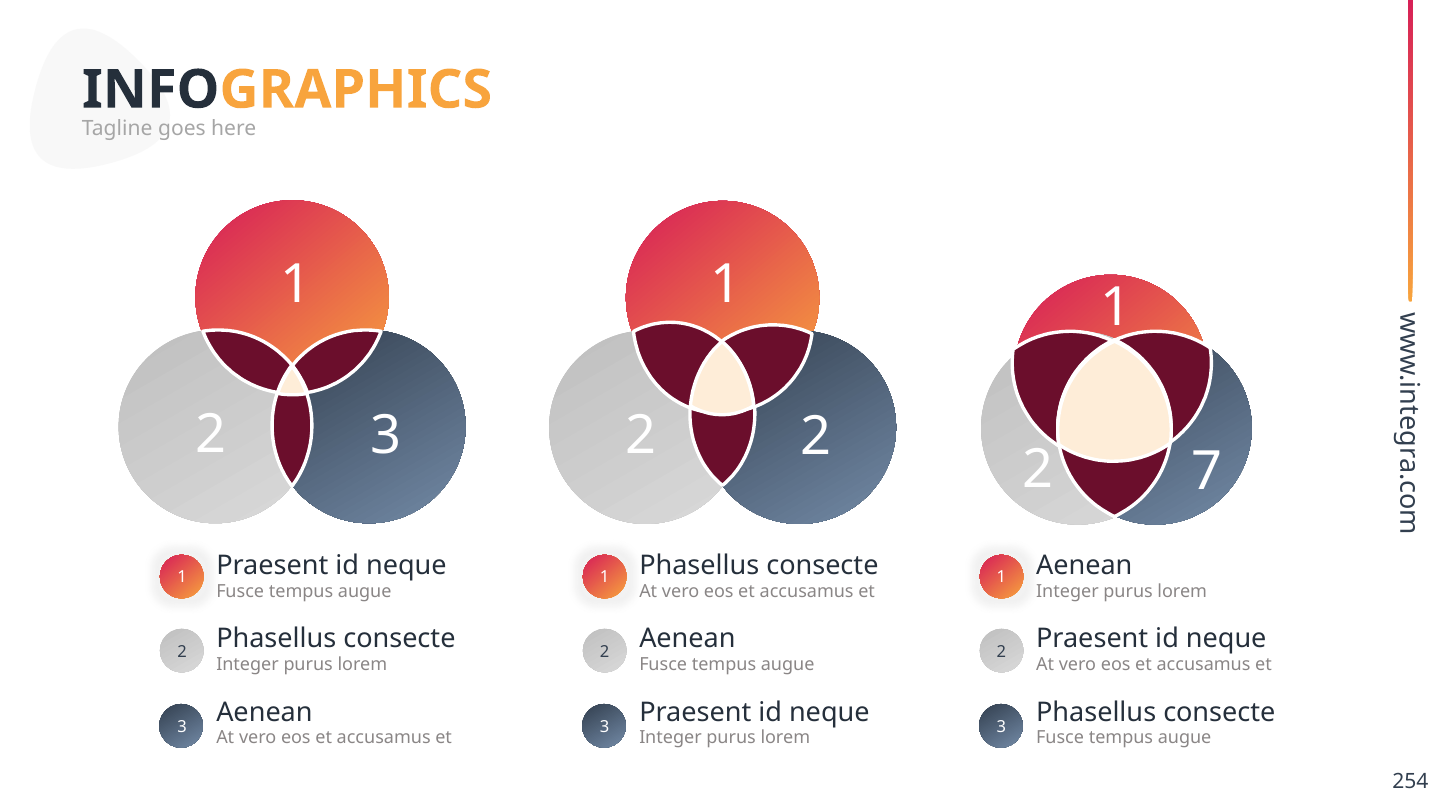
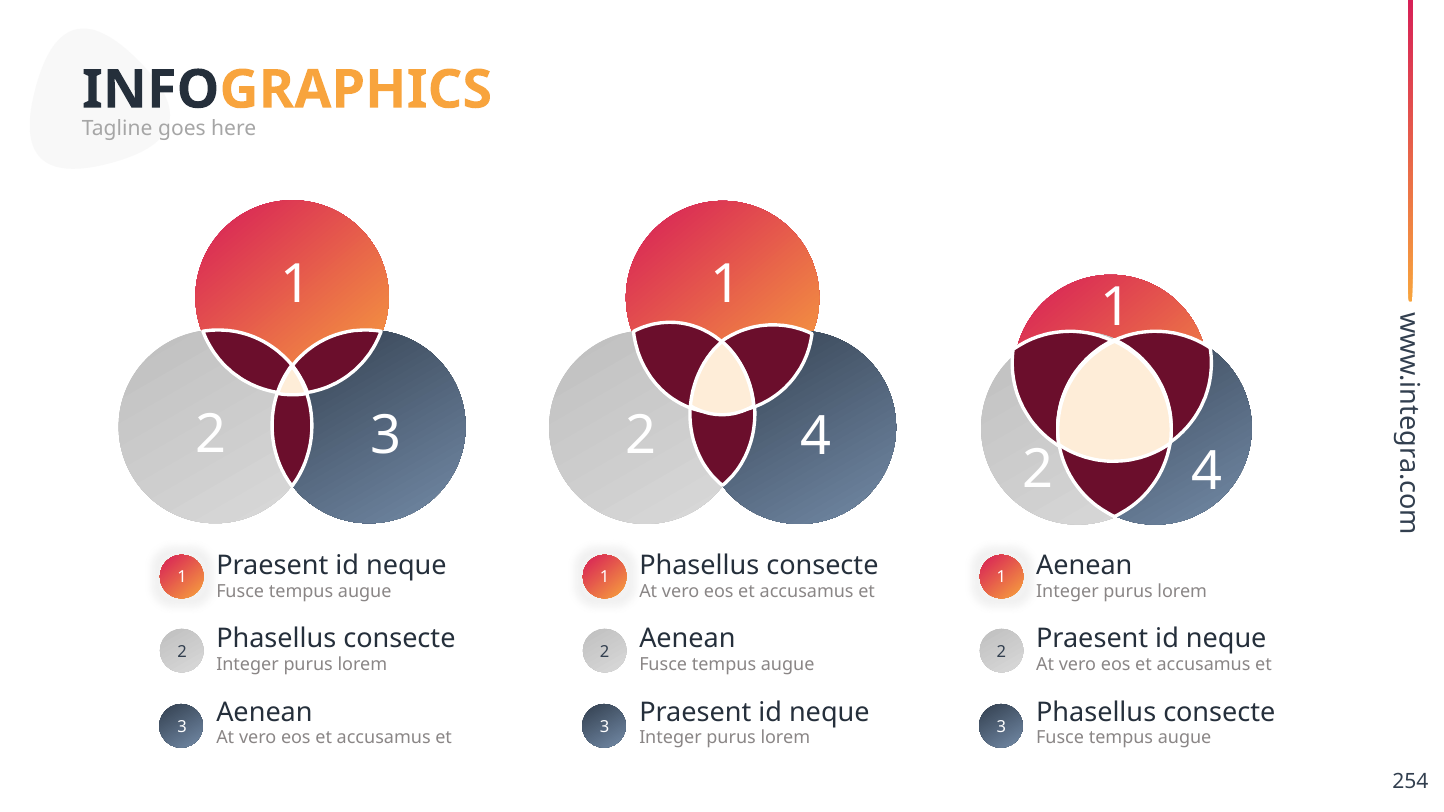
2: 2 -> 4 (816, 437)
7: 7 -> 4 (1207, 472)
